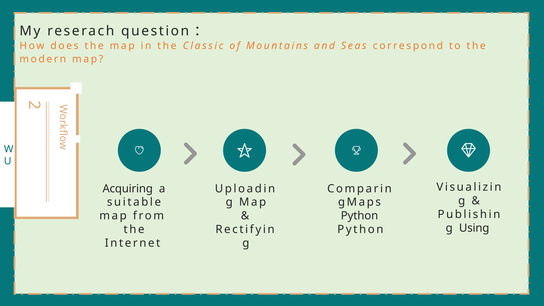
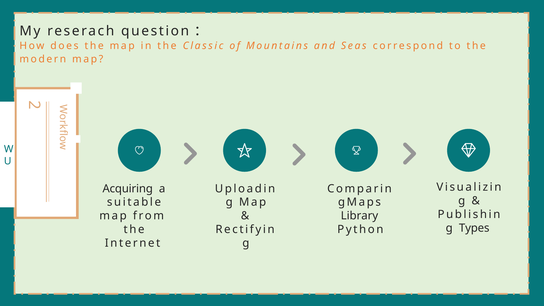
Python: Python -> Library (359, 216)
Using: Using -> Types (474, 228)
